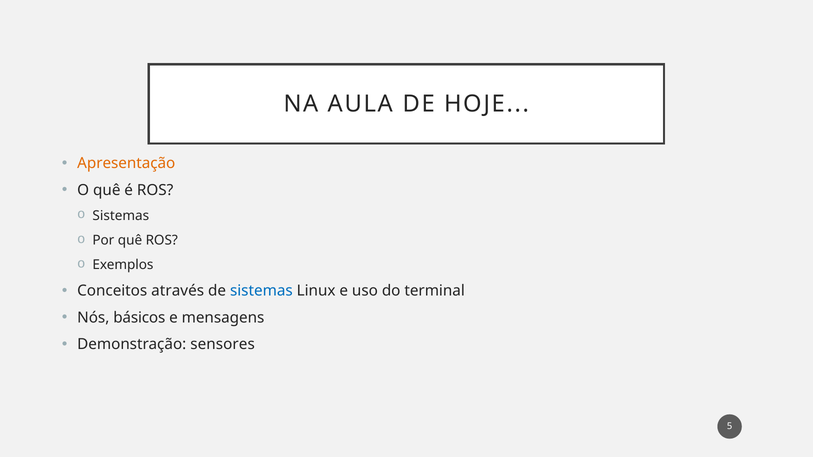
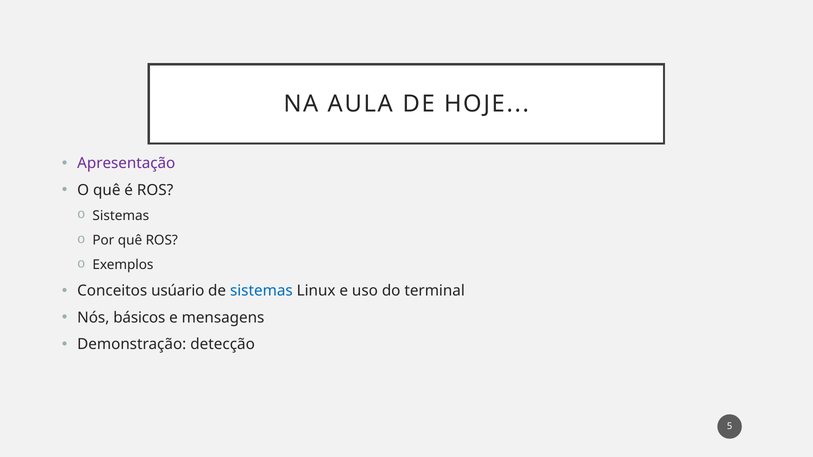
Apresentação colour: orange -> purple (126, 163)
através: através -> usúario (178, 291)
sensores: sensores -> detecção (223, 345)
